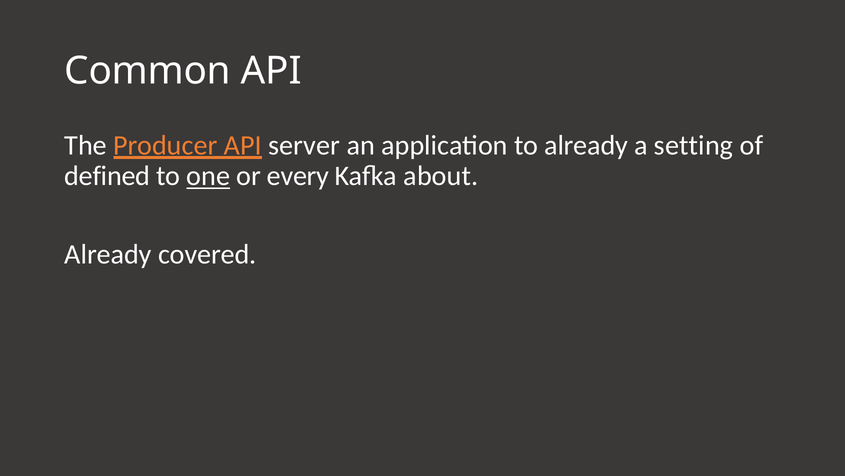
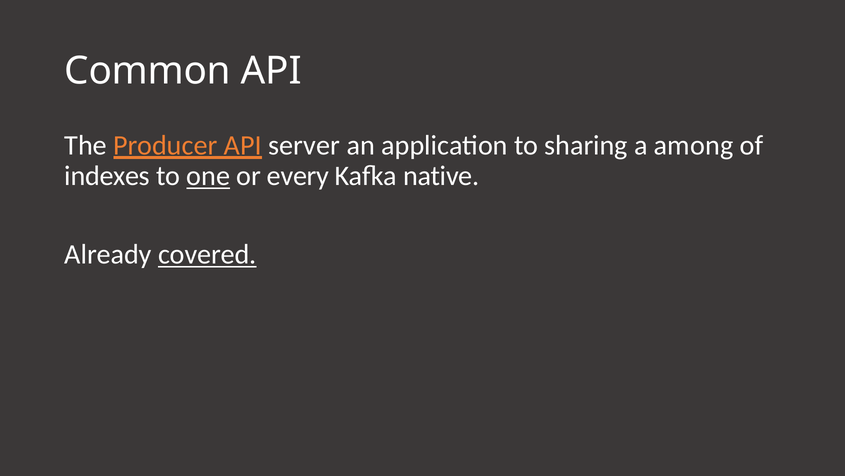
to already: already -> sharing (586, 145)
setting: setting -> among (694, 145)
defined: defined -> indexes (107, 176)
about: about -> native (441, 176)
covered underline: none -> present (207, 254)
